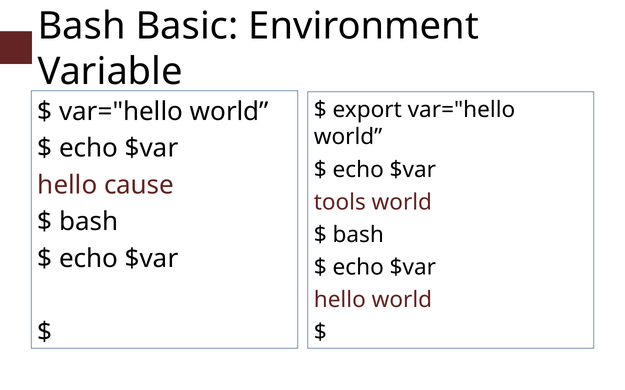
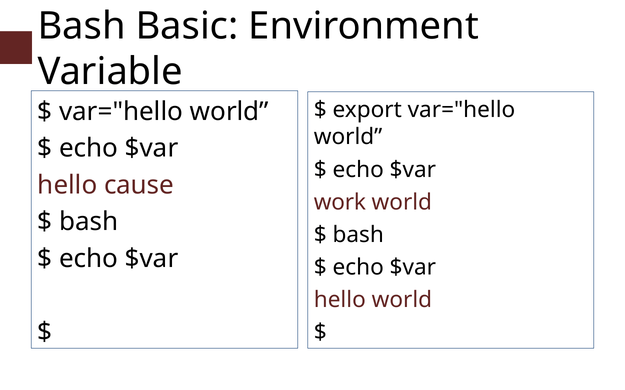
tools: tools -> work (340, 203)
